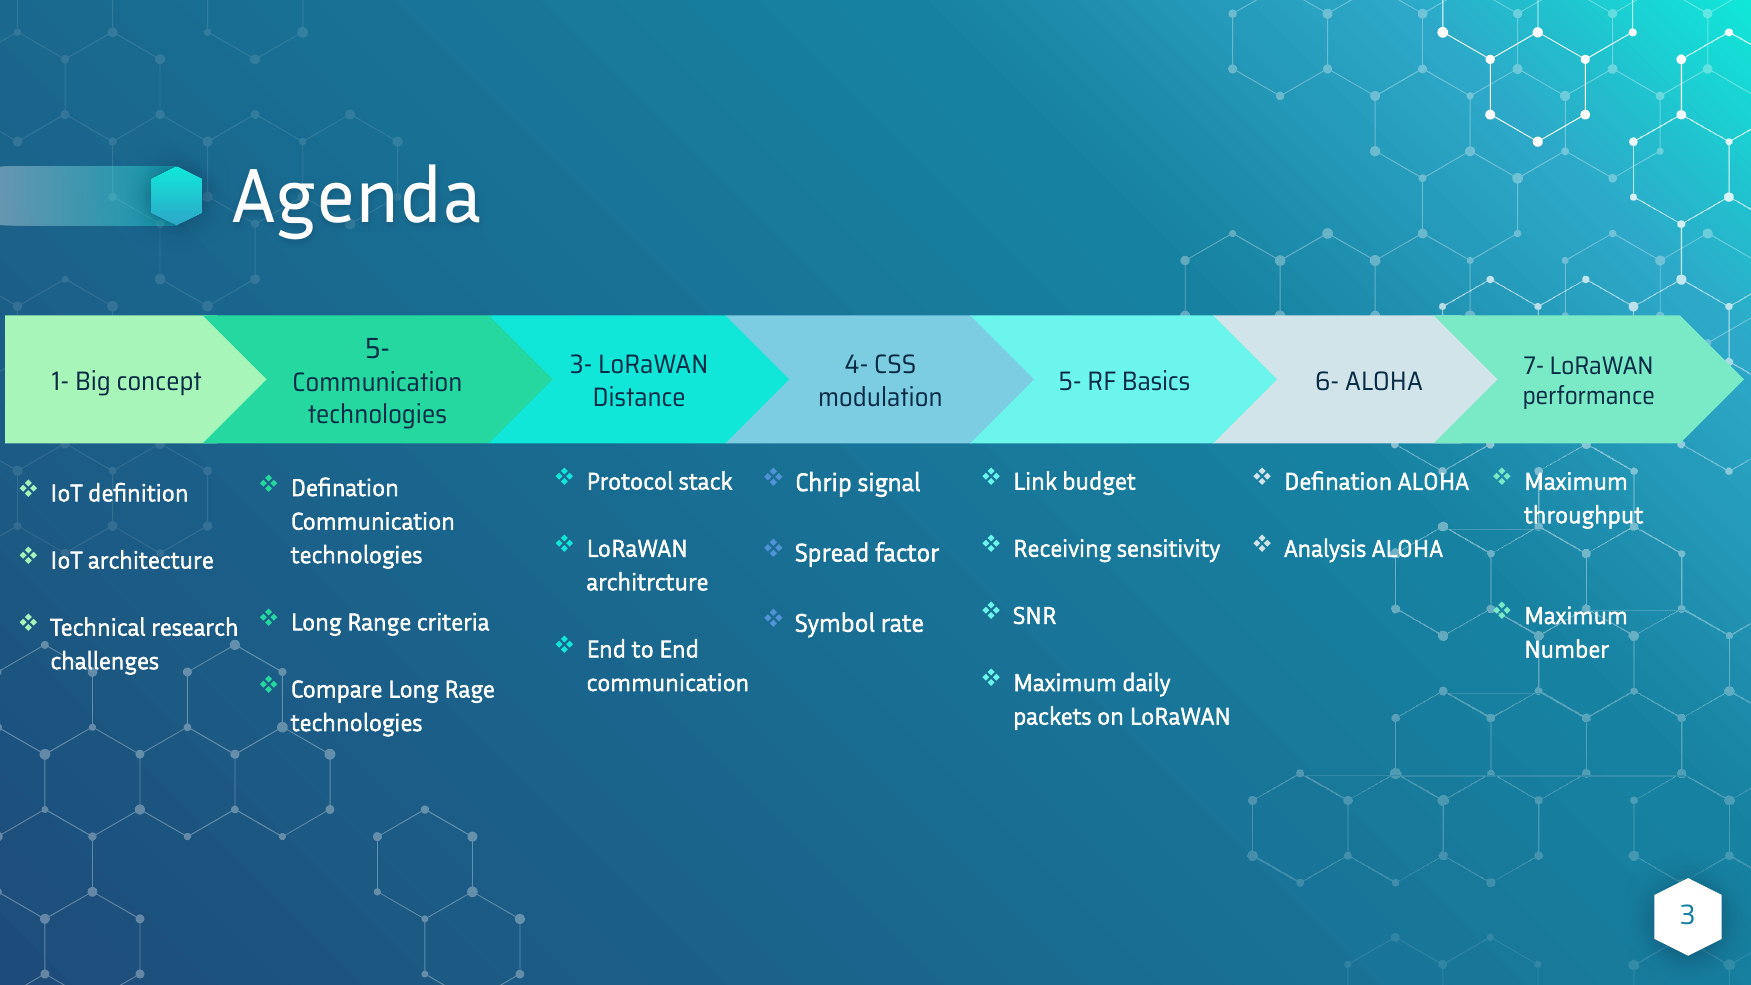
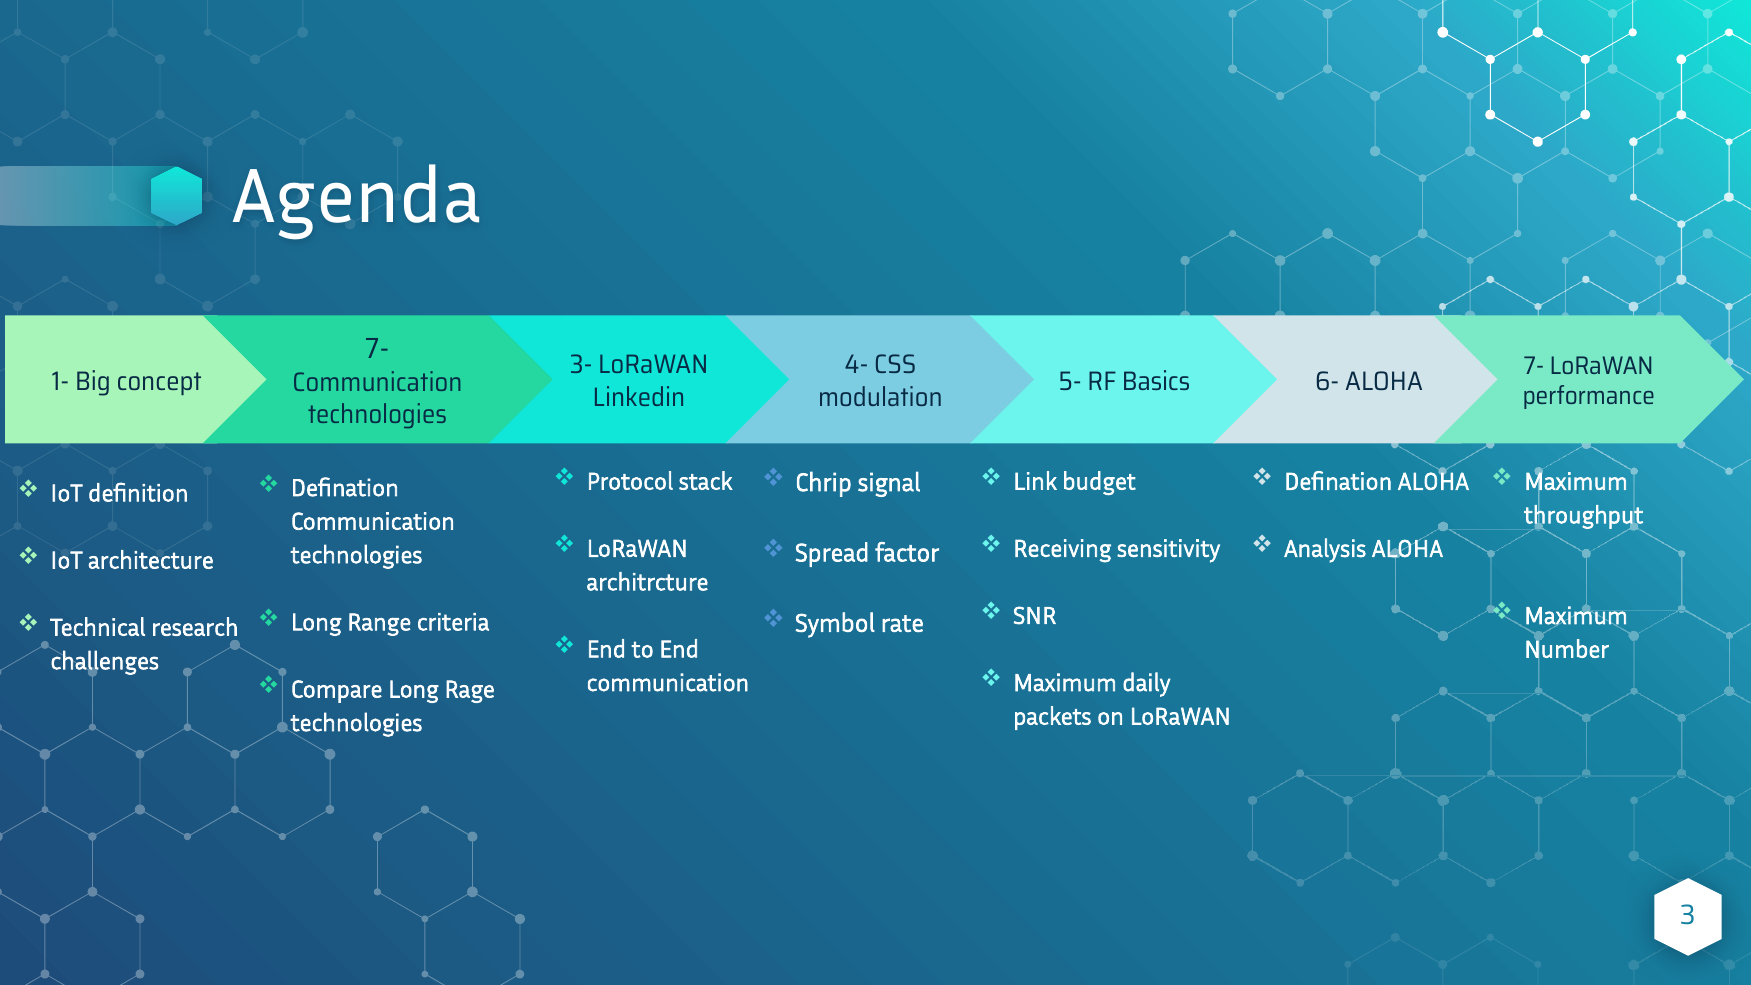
5-: 5- -> 7- (377, 349)
Distance: Distance -> Linkedin (639, 397)
